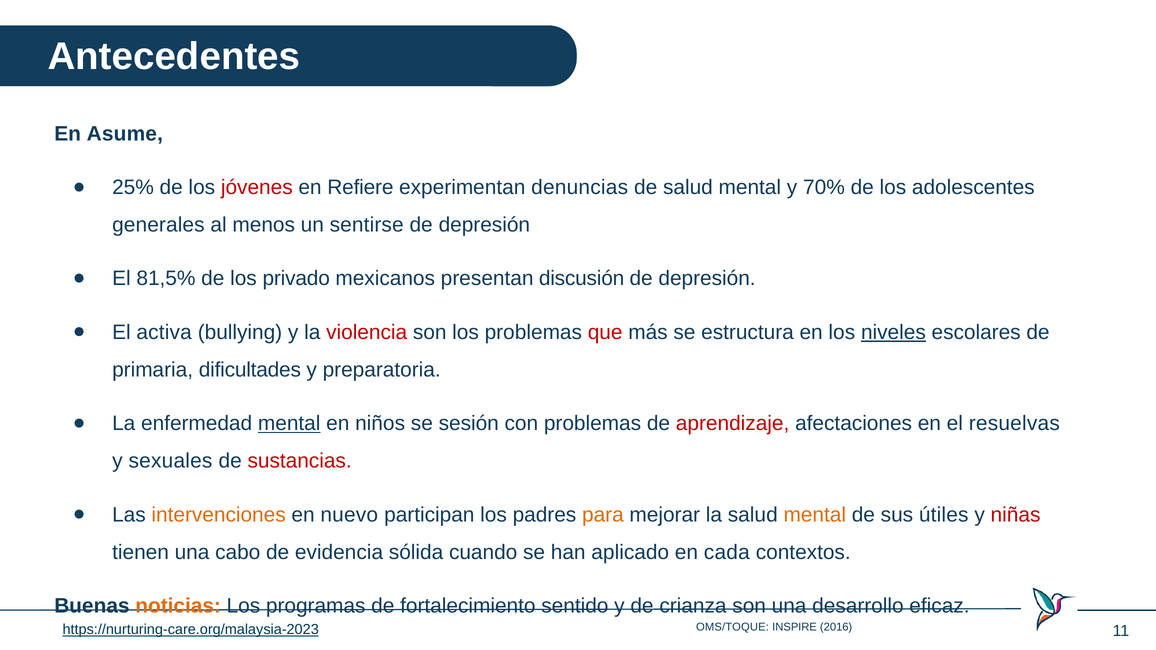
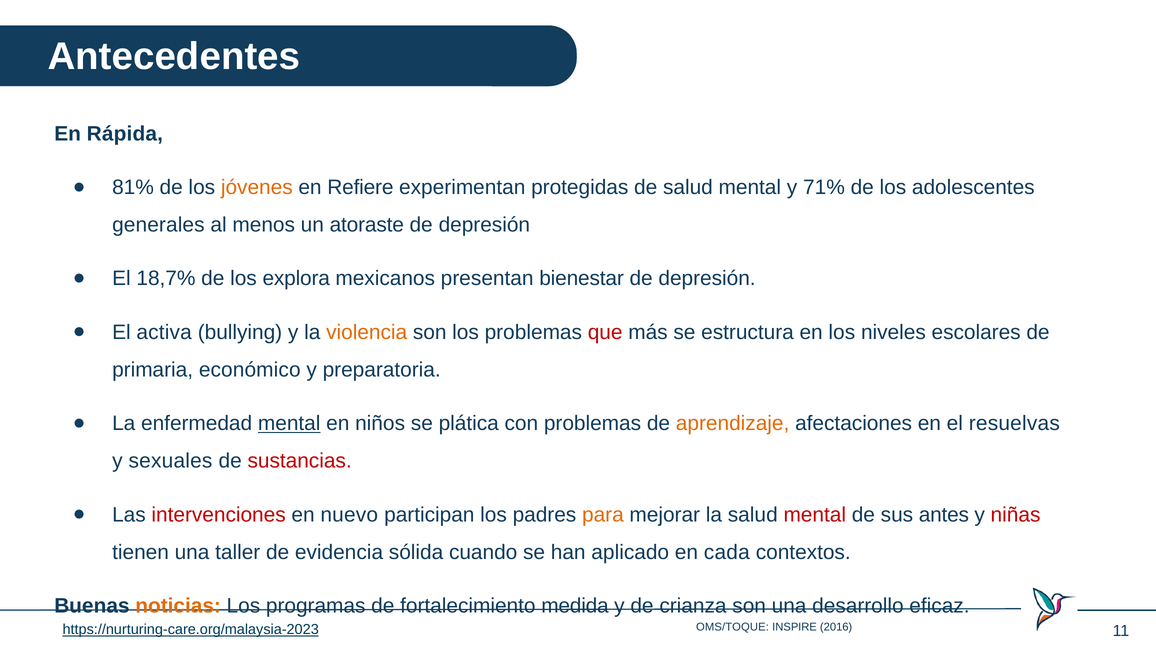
Asume: Asume -> Rápida (125, 134)
25%: 25% -> 81% (133, 187)
jóvenes colour: red -> orange (257, 187)
denuncias: denuncias -> protegidas (580, 187)
70%: 70% -> 71% (824, 187)
sentirse: sentirse -> atoraste (367, 225)
81,5%: 81,5% -> 18,7% (166, 279)
privado: privado -> explora (296, 279)
discusión: discusión -> bienestar (582, 279)
violencia colour: red -> orange (367, 332)
niveles underline: present -> none (893, 332)
dificultades: dificultades -> económico (250, 370)
sesión: sesión -> plática (469, 424)
aprendizaje colour: red -> orange (733, 424)
intervenciones colour: orange -> red (219, 515)
mental colour: orange -> red (815, 515)
útiles: útiles -> antes (944, 515)
cabo: cabo -> taller (238, 552)
sentido: sentido -> medida (575, 606)
